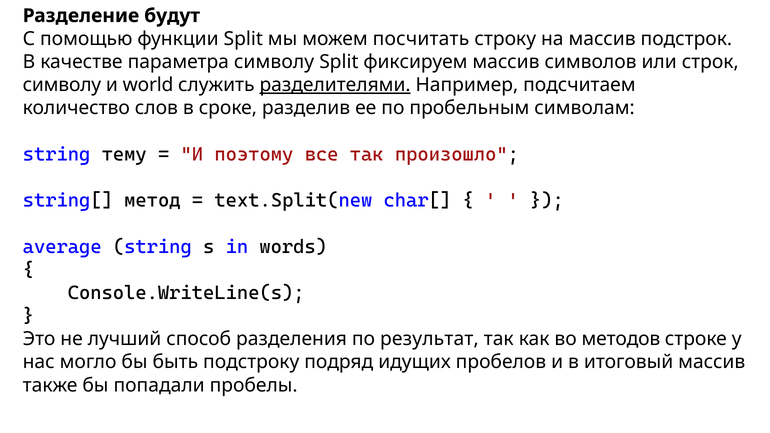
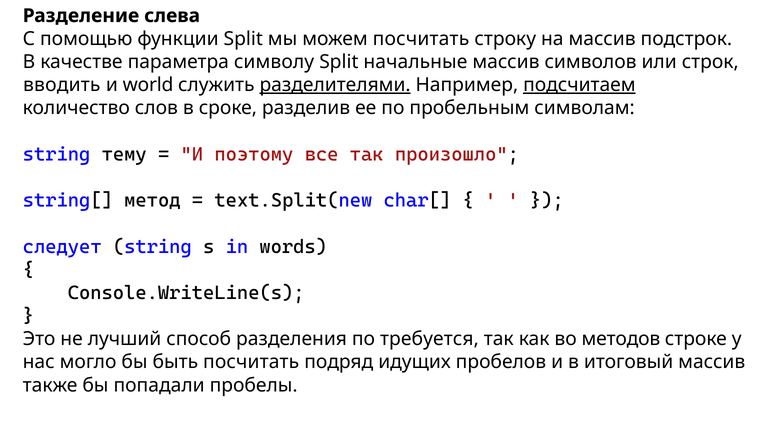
будут: будут -> слева (172, 16)
фиксируем: фиксируем -> начальные (415, 62)
символу: символу -> вводить (62, 85)
подсчитаем underline: none -> present (579, 85)
average: average -> следует (62, 247)
результат: результат -> требуется (429, 339)
быть подстроку: подстроку -> посчитать (251, 362)
